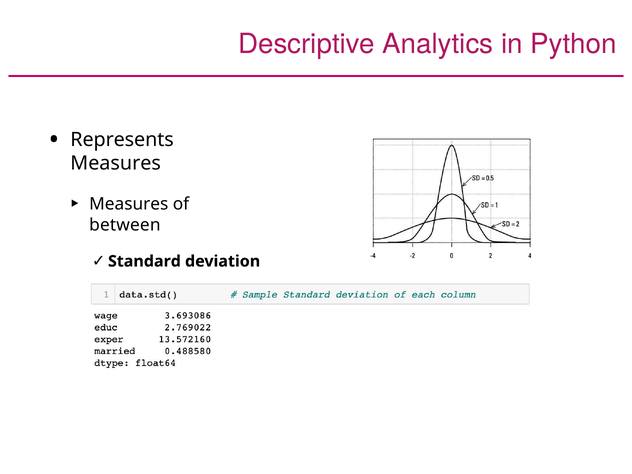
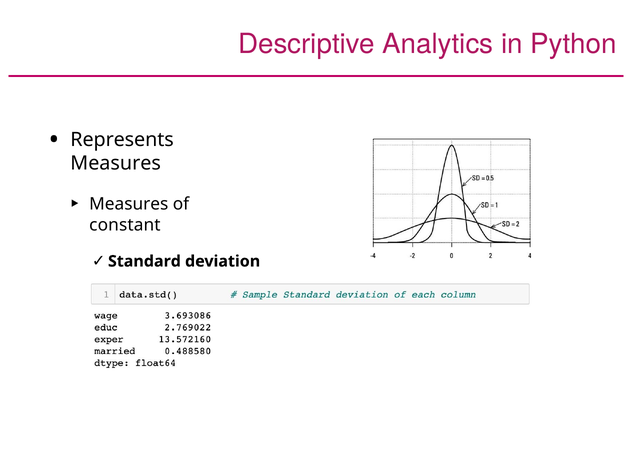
between: between -> constant (125, 225)
